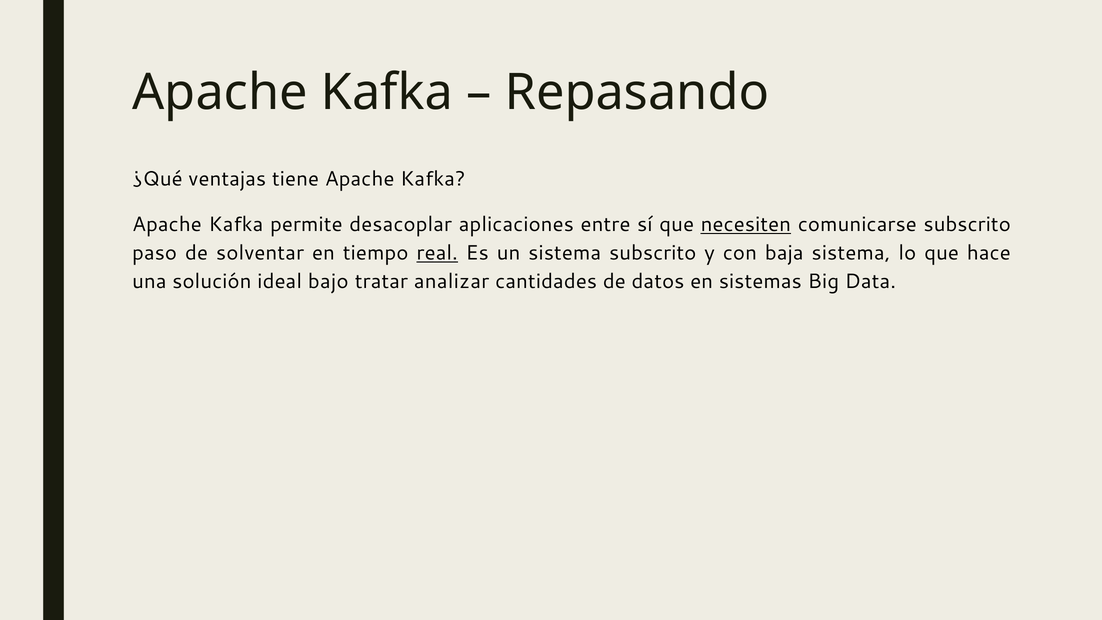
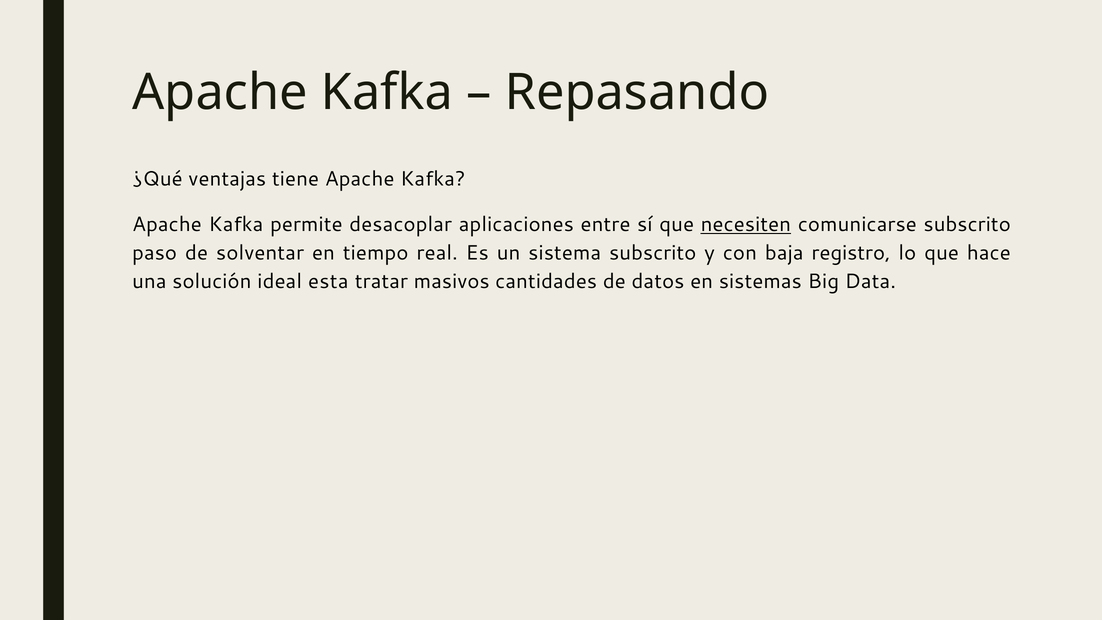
real underline: present -> none (437, 253)
baja sistema: sistema -> registro (851, 253)
bajo: bajo -> esta (328, 282)
analizar: analizar -> masivos (452, 282)
